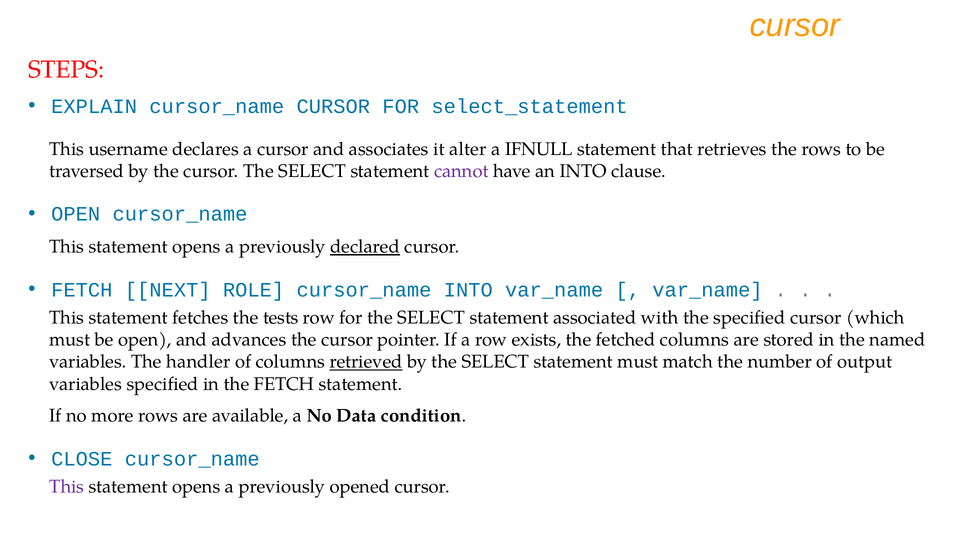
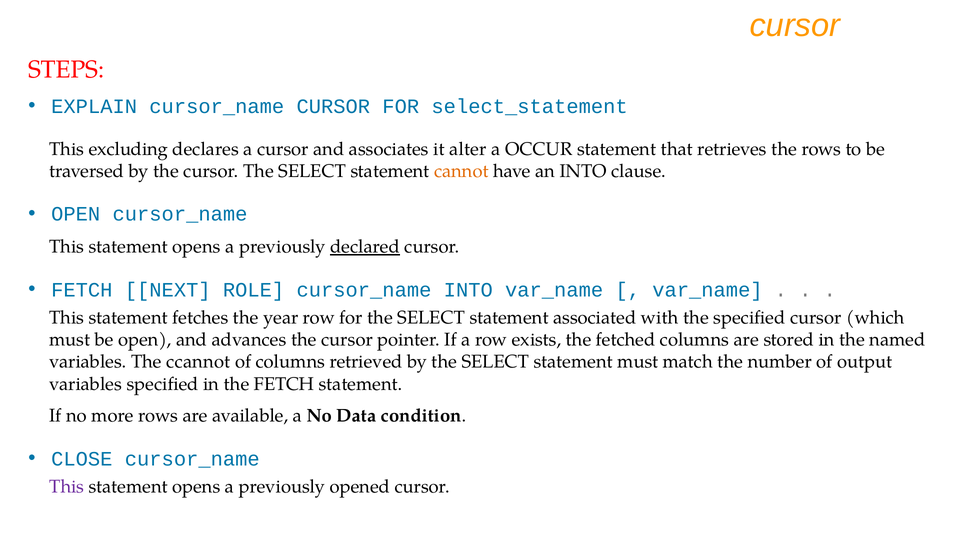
username: username -> excluding (128, 149)
IFNULL: IFNULL -> OCCUR (539, 149)
cannot colour: purple -> orange (461, 171)
tests: tests -> year (281, 318)
handler: handler -> ccannot (198, 362)
retrieved underline: present -> none (366, 362)
